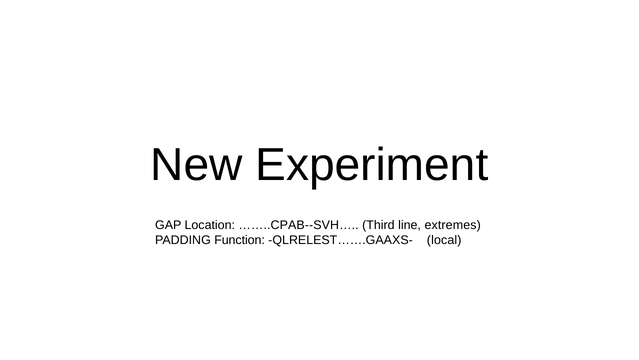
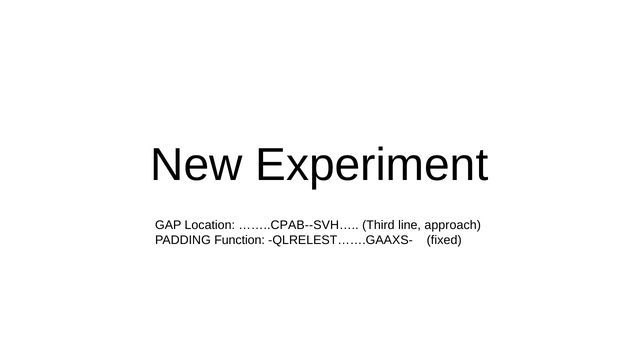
extremes: extremes -> approach (453, 225)
local: local -> fixed (444, 240)
